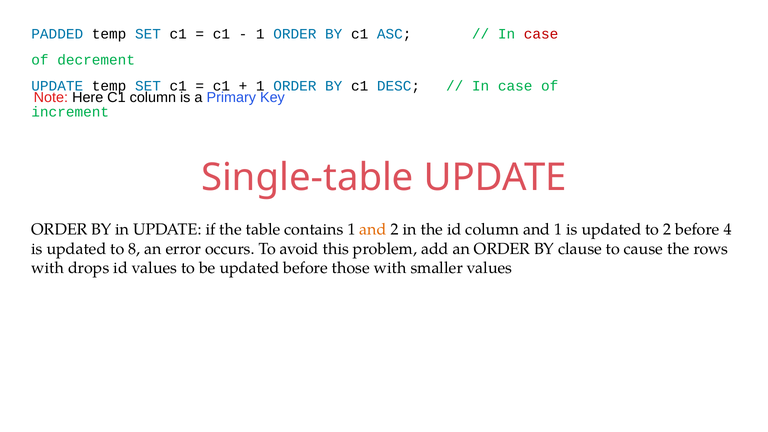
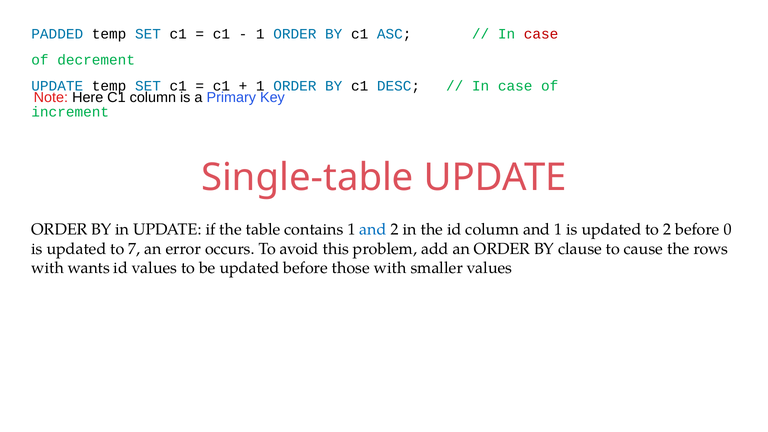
and colour: orange -> blue (373, 230)
4: 4 -> 0 (728, 230)
8: 8 -> 7 (134, 249)
drops: drops -> wants (89, 268)
